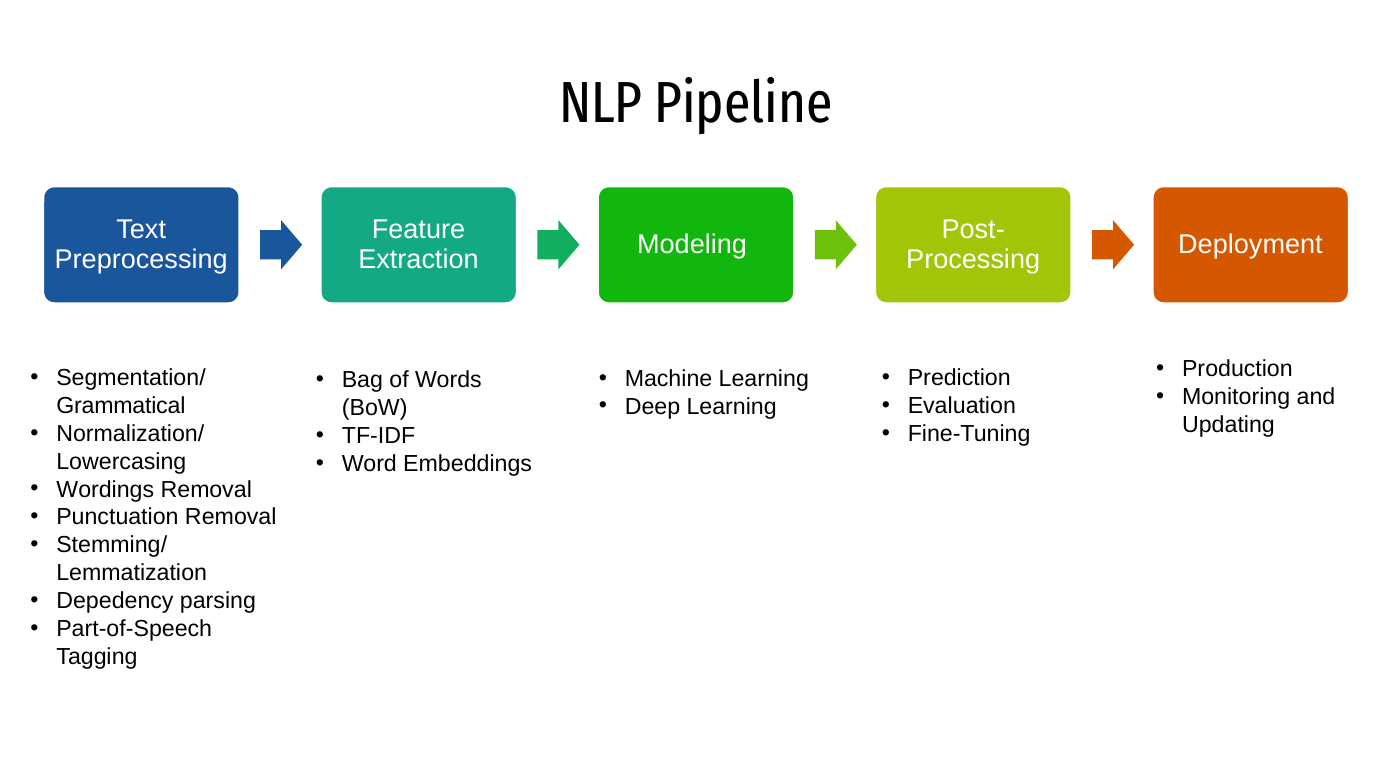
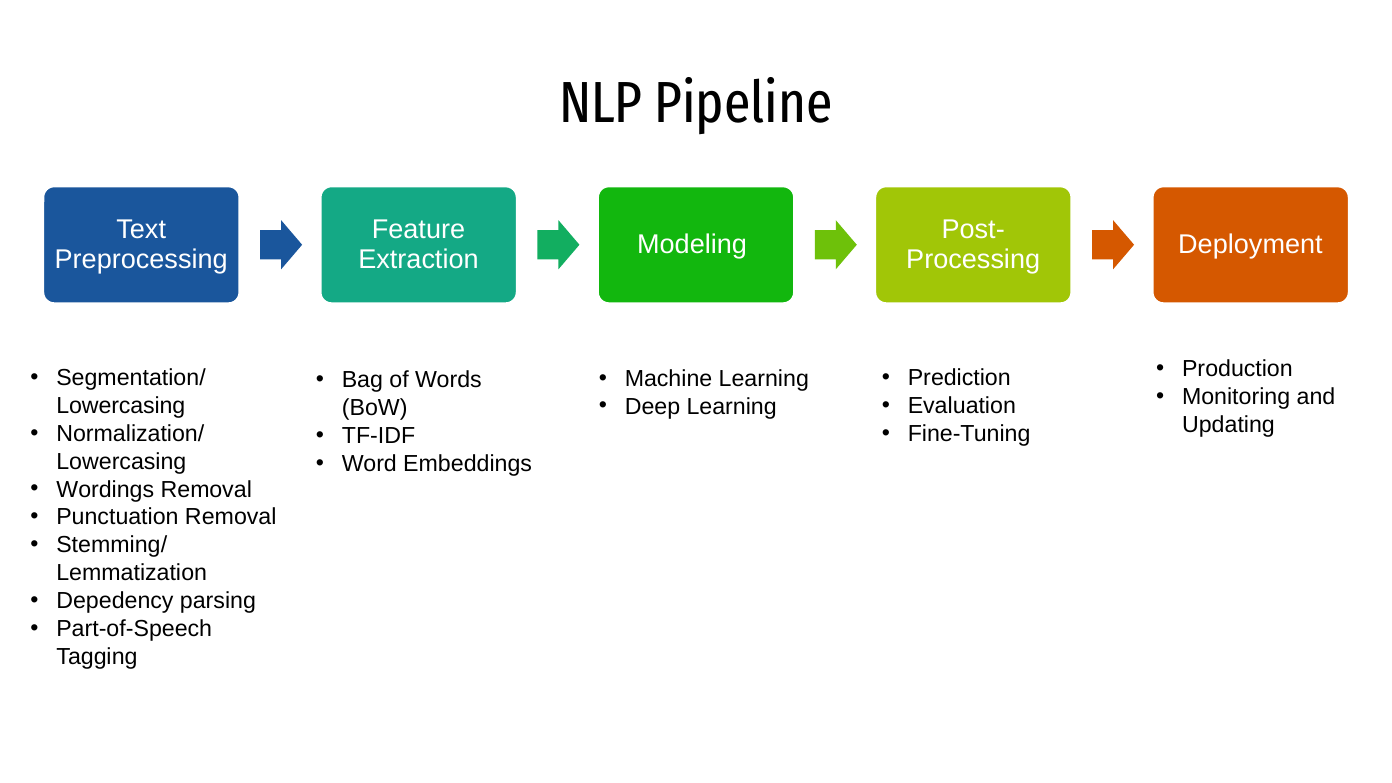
Grammatical: Grammatical -> Lowercasing (121, 406)
